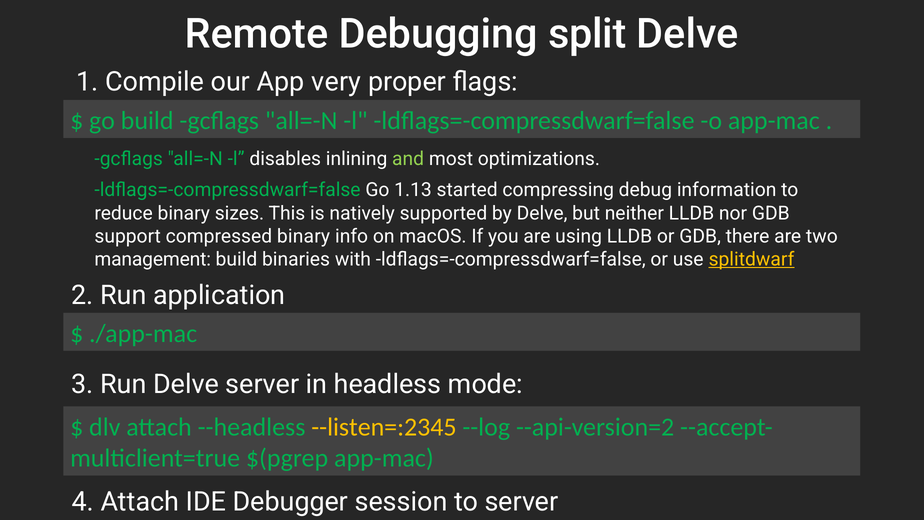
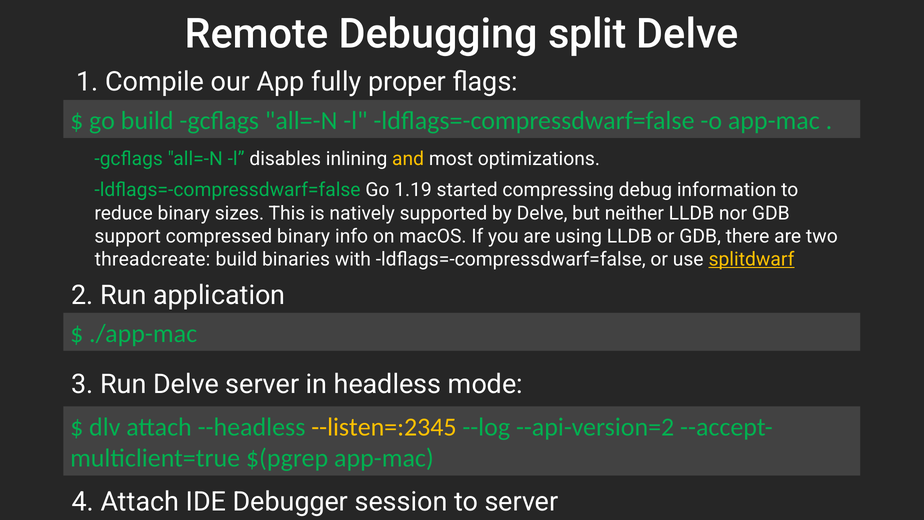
very: very -> fully (336, 82)
and colour: light green -> yellow (408, 159)
1.13: 1.13 -> 1.19 (413, 190)
management: management -> threadcreate (153, 259)
